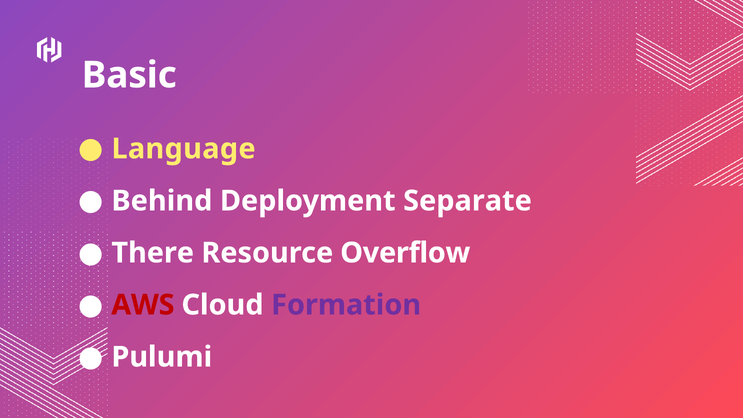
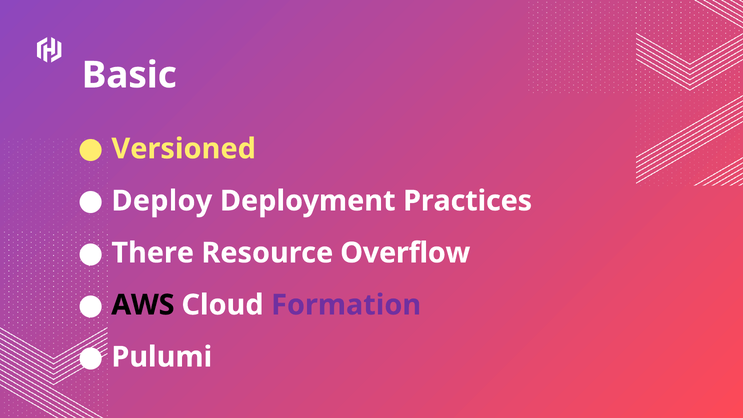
Language: Language -> Versioned (184, 149)
Behind: Behind -> Deploy (162, 201)
Separate: Separate -> Practices (468, 201)
AWS colour: red -> black (143, 305)
